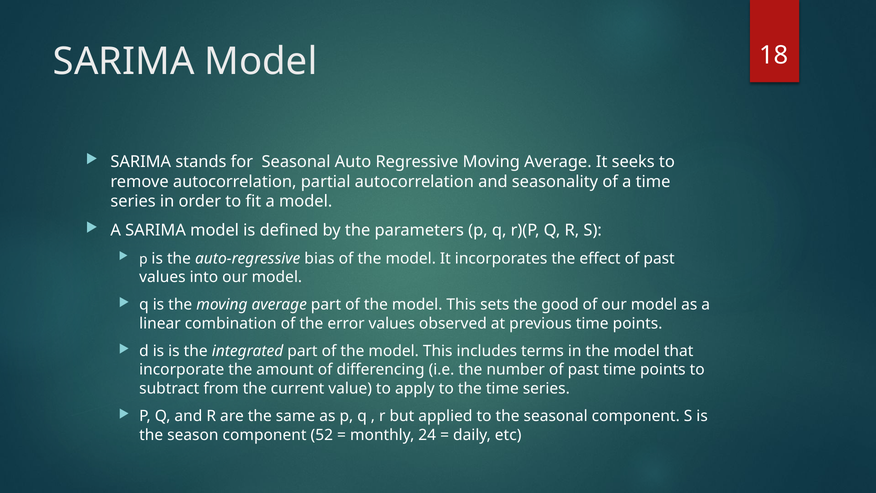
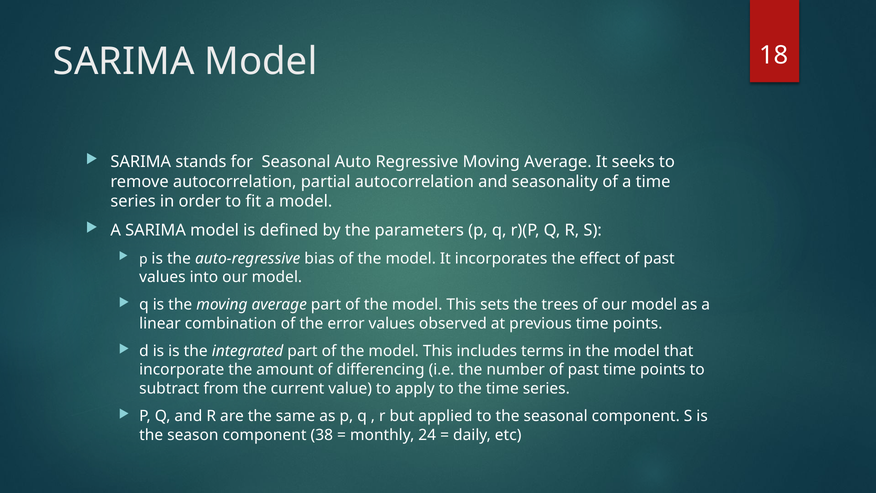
good: good -> trees (560, 305)
52: 52 -> 38 (322, 435)
